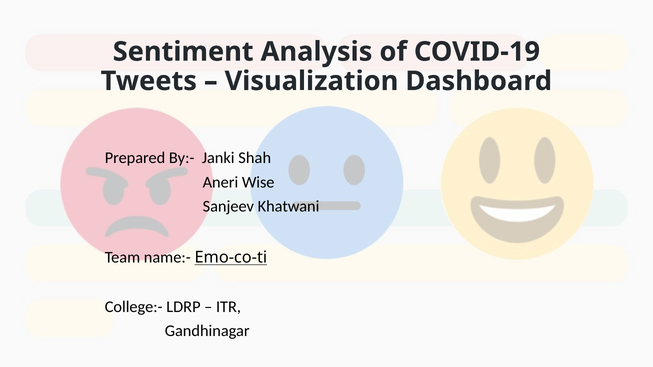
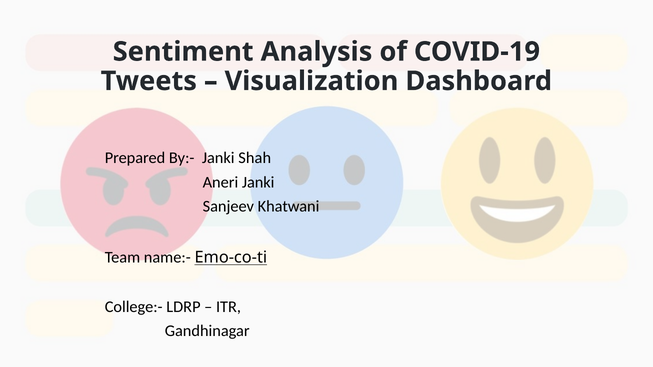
Aneri Wise: Wise -> Janki (258, 182)
